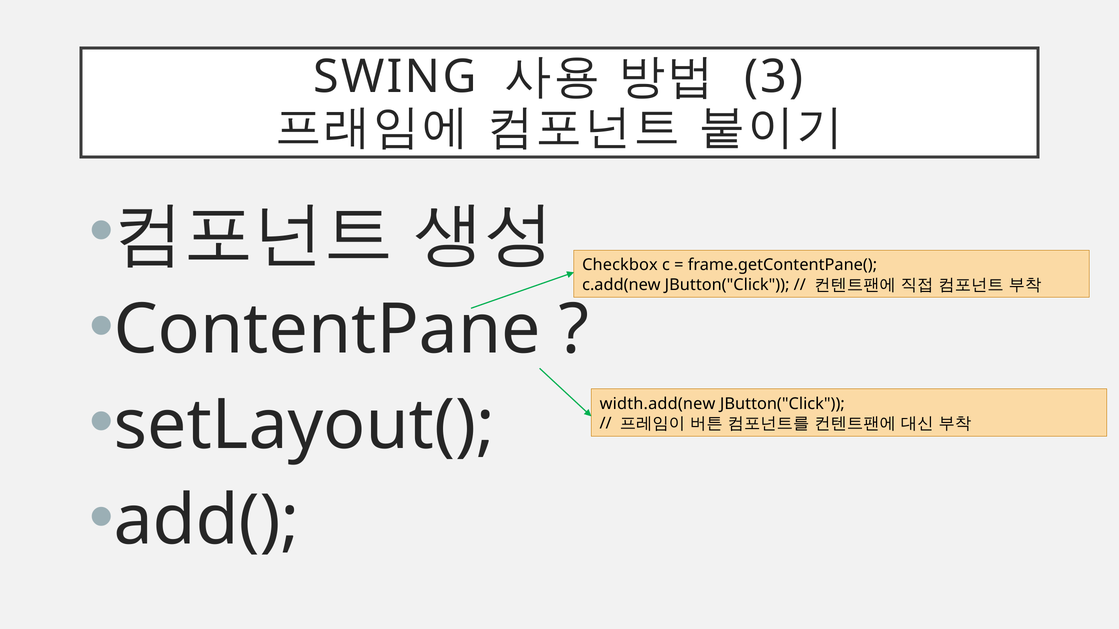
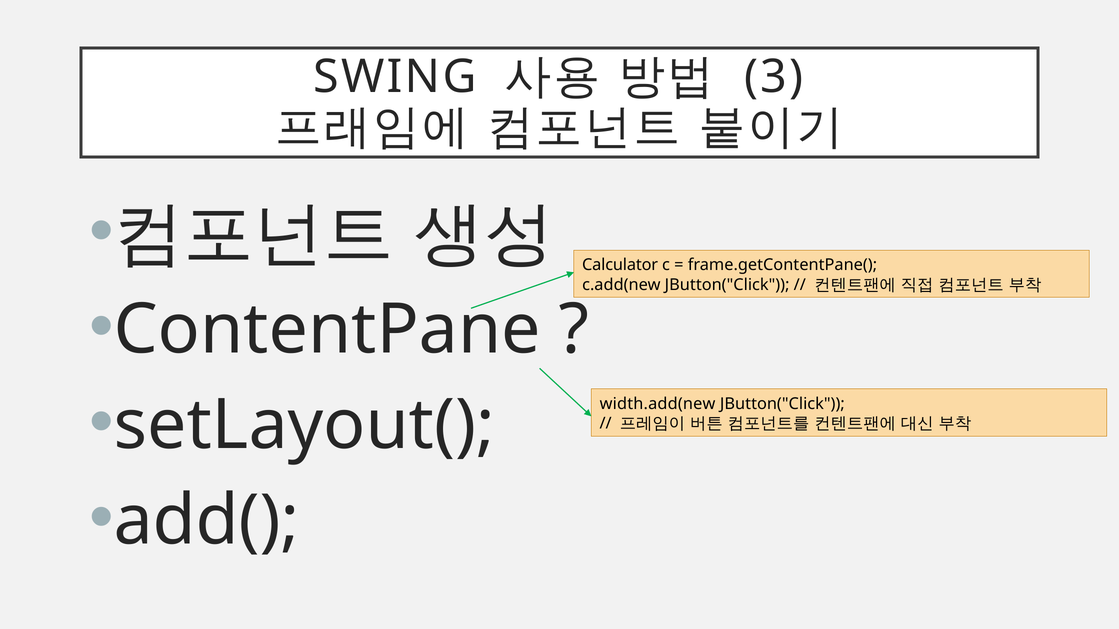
Checkbox: Checkbox -> Calculator (620, 265)
